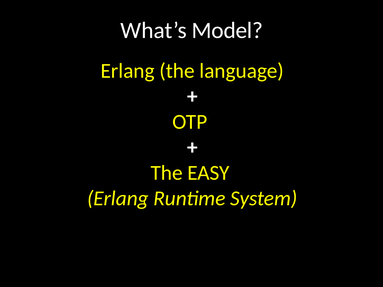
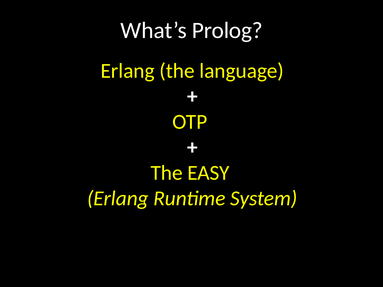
Model: Model -> Prolog (227, 30)
